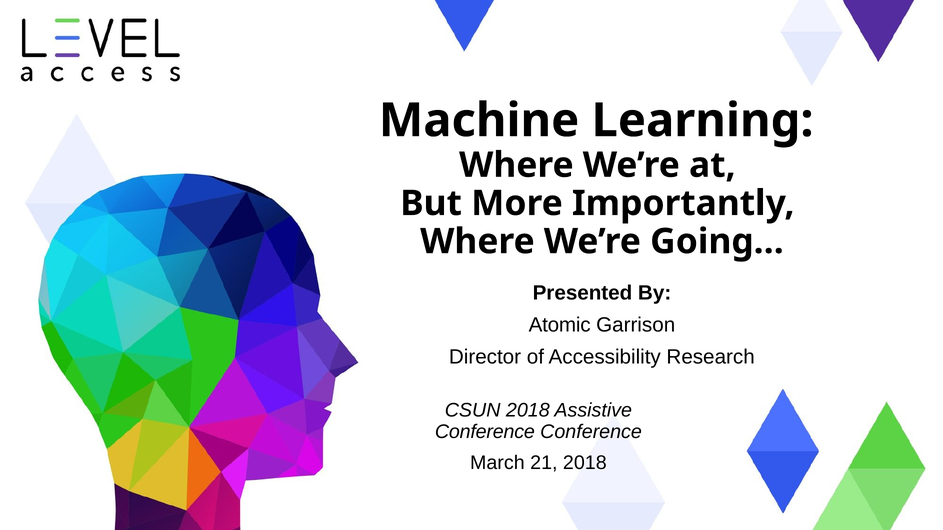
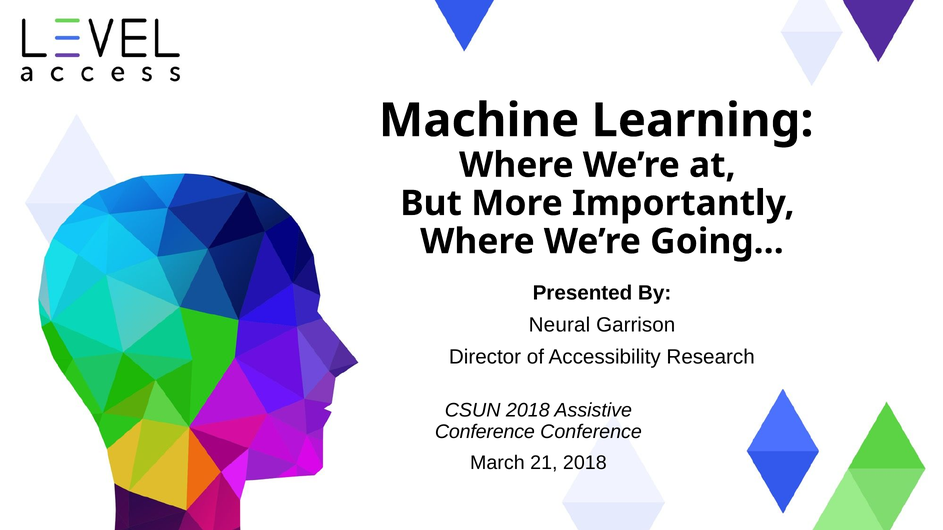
Atomic: Atomic -> Neural (559, 325)
